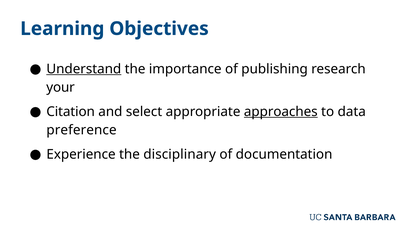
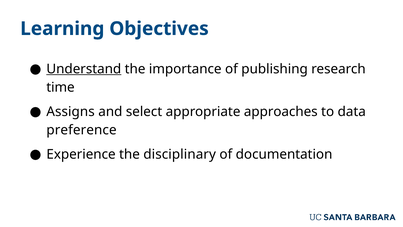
your: your -> time (60, 87)
Citation: Citation -> Assigns (71, 111)
approaches underline: present -> none (281, 111)
